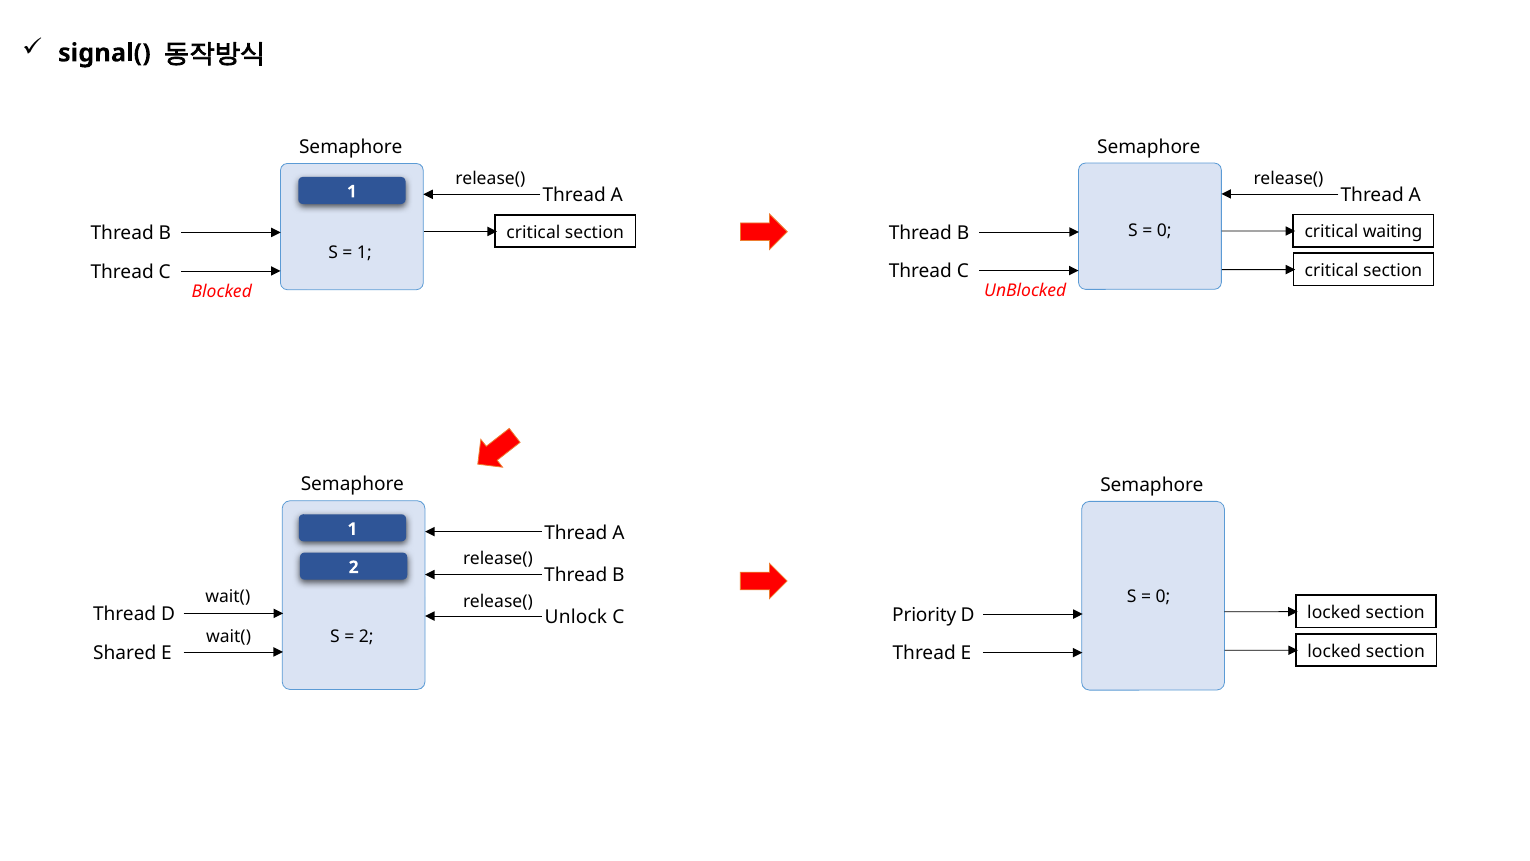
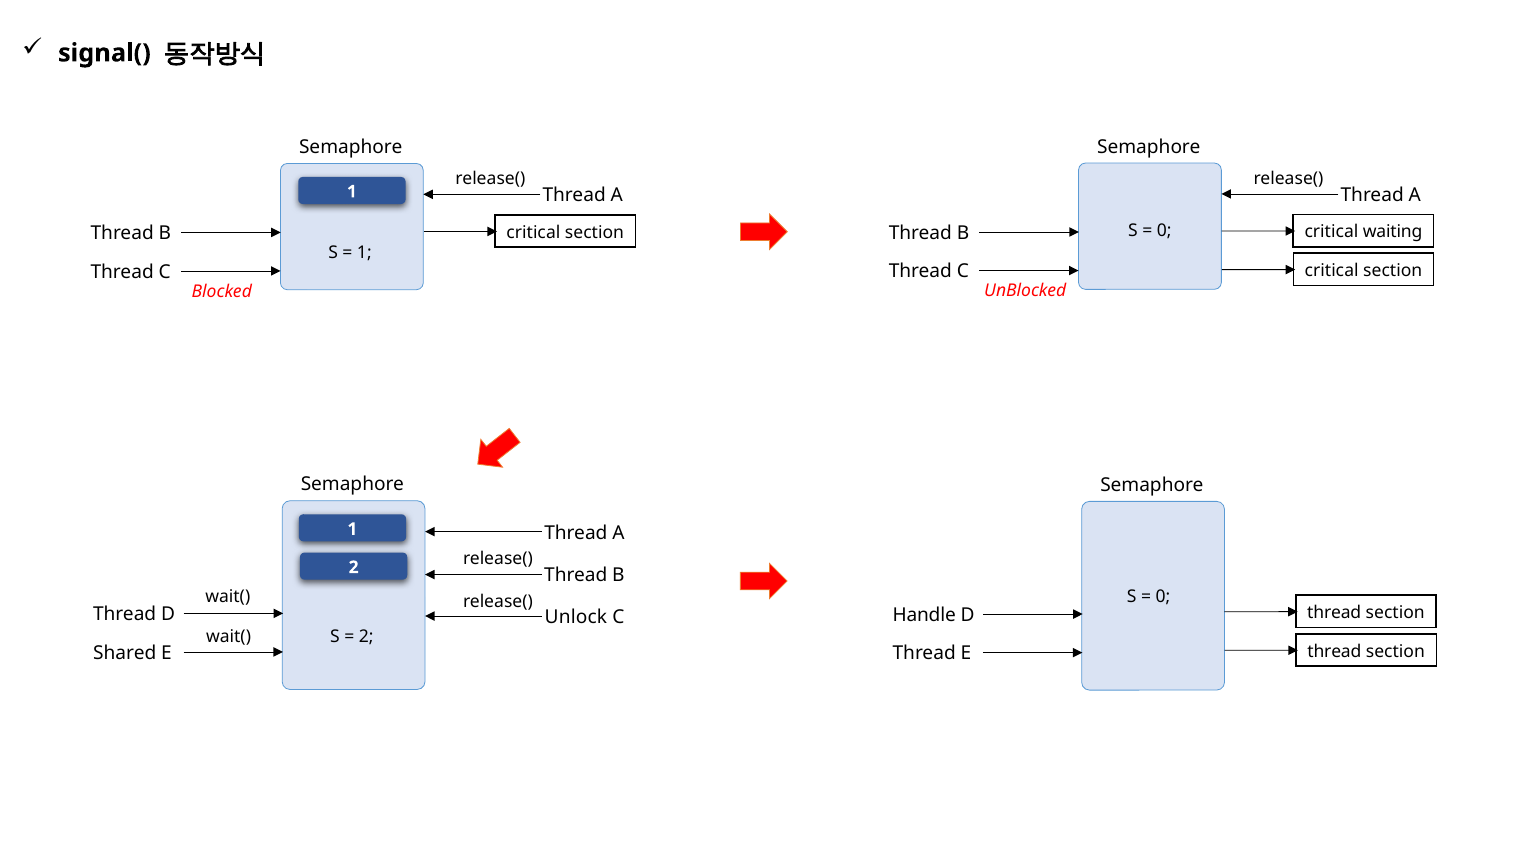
locked: locked -> thread (1334, 612)
Priority: Priority -> Handle (924, 615)
locked: locked -> thread (1334, 651)
